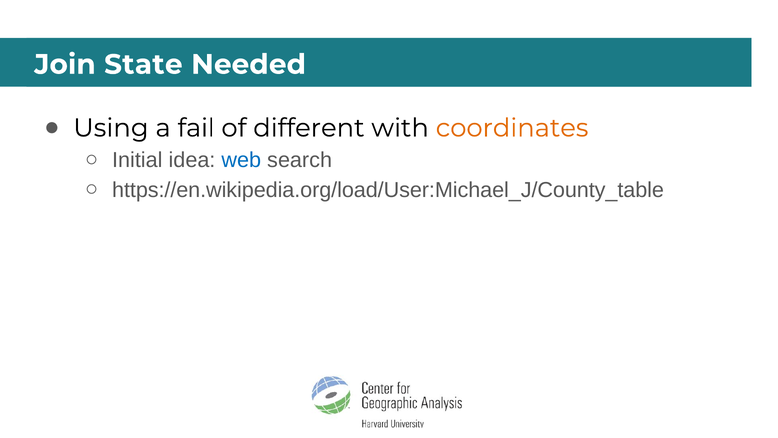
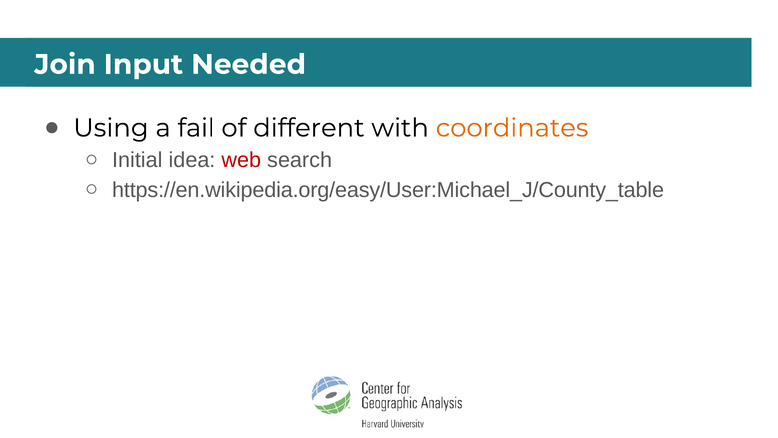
State: State -> Input (143, 64)
web colour: blue -> red (241, 160)
https://en.wikipedia.org/load/User:Michael_J/County_table: https://en.wikipedia.org/load/User:Michael_J/County_table -> https://en.wikipedia.org/easy/User:Michael_J/County_table (388, 190)
